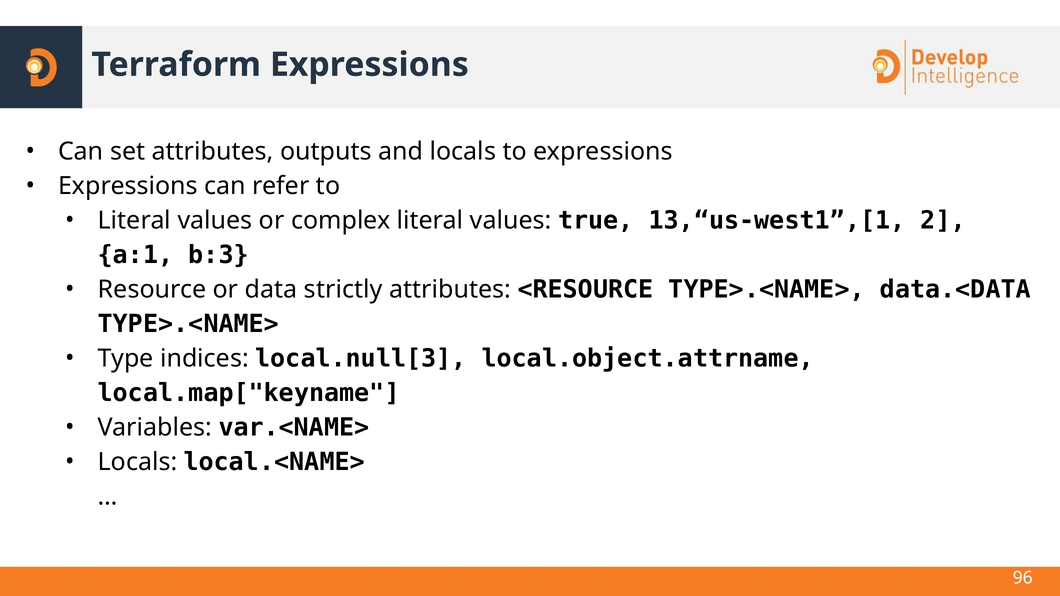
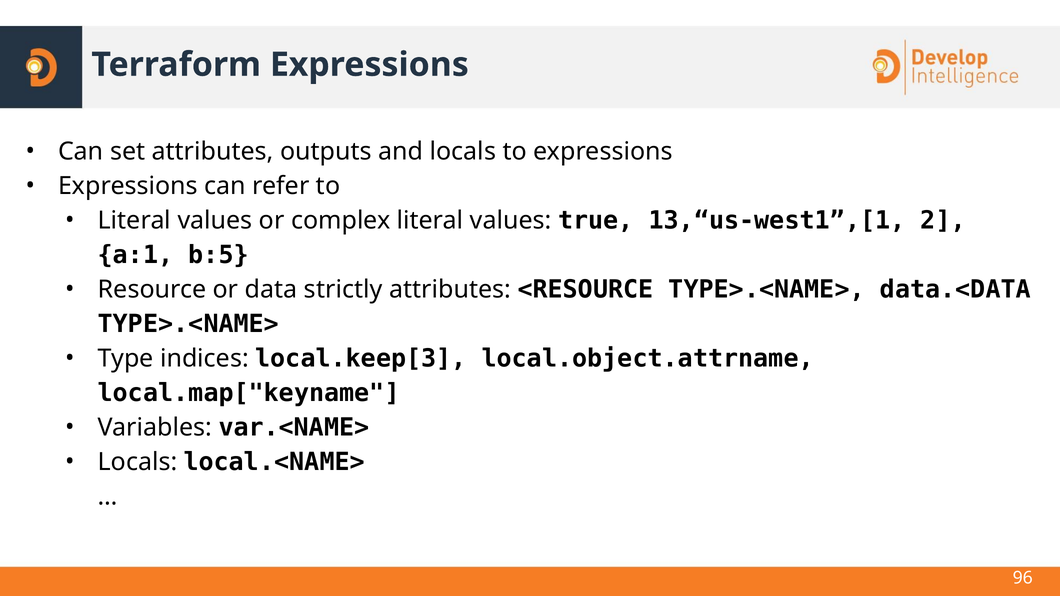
b:3: b:3 -> b:5 (218, 255)
local.null[3: local.null[3 -> local.keep[3 (361, 358)
